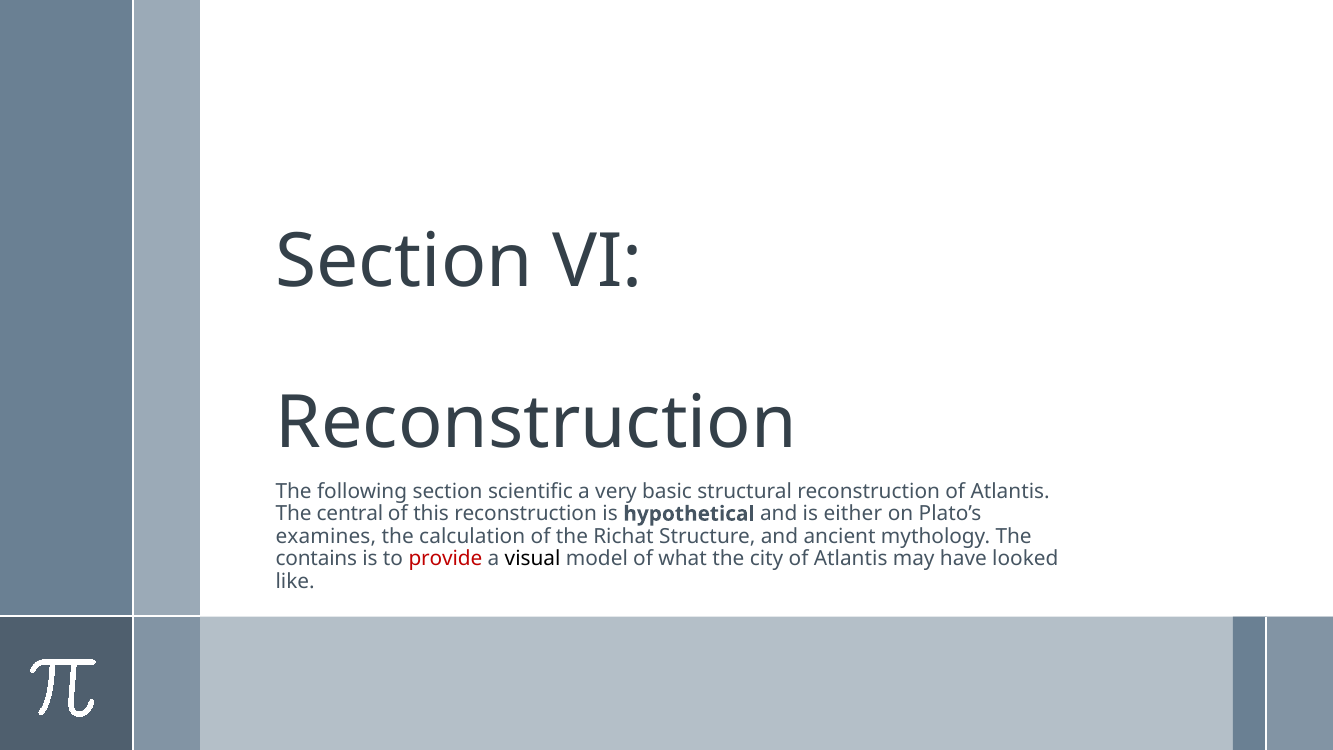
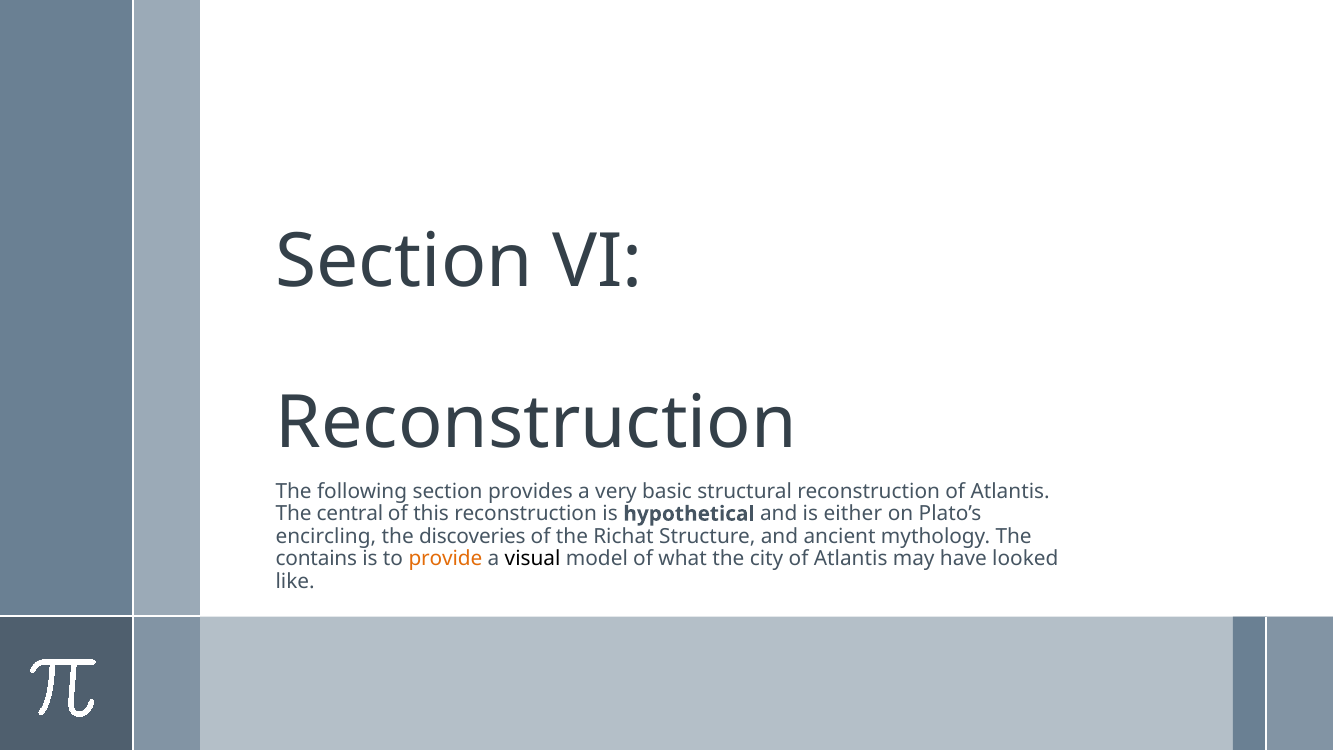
scientific: scientific -> provides (530, 491)
examines: examines -> encircling (326, 536)
calculation: calculation -> discoveries (472, 536)
provide colour: red -> orange (445, 559)
